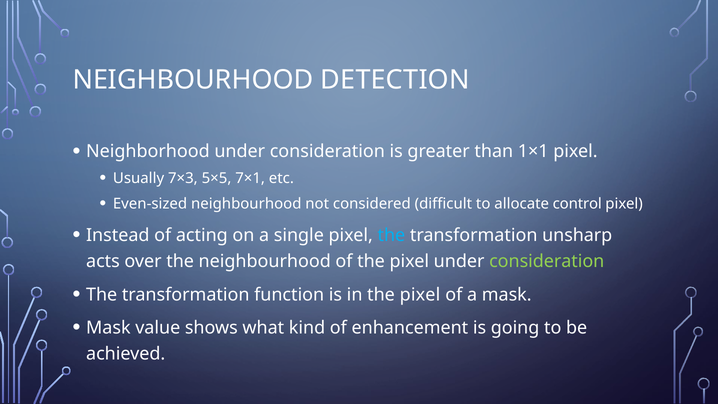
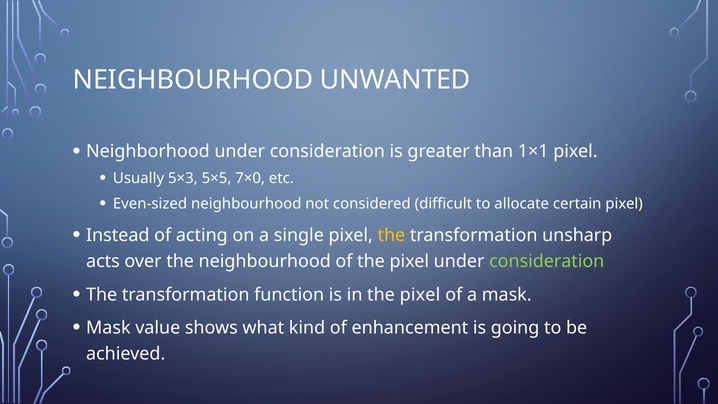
DETECTION: DETECTION -> UNWANTED (395, 80)
7×3: 7×3 -> 5×3 (183, 178)
7×1: 7×1 -> 7×0 (250, 178)
control: control -> certain (577, 204)
the colour: light blue -> yellow (391, 235)
